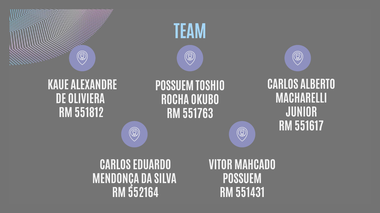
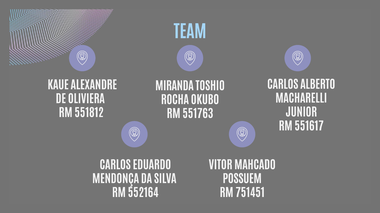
POSSUEM: POSSUEM -> MIRANDA (174, 87)
551431: 551431 -> 751451 (250, 194)
